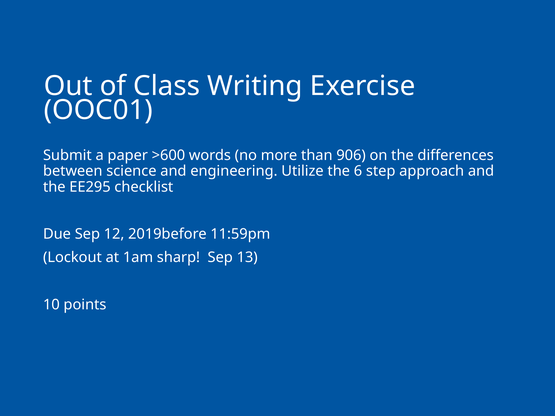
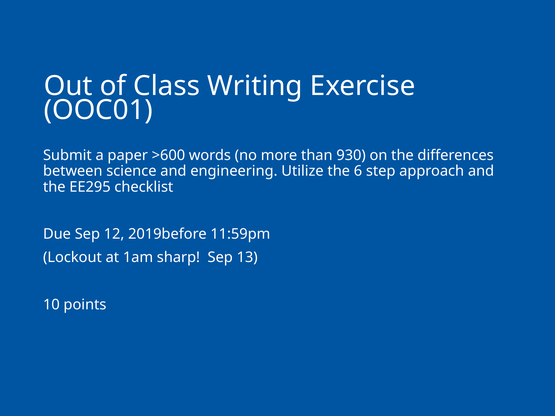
906: 906 -> 930 (351, 155)
